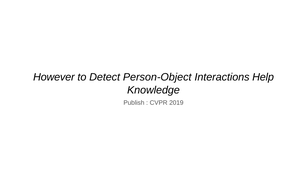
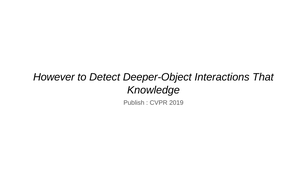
Person-Object: Person-Object -> Deeper-Object (157, 77)
Help: Help -> That (263, 77)
